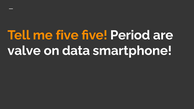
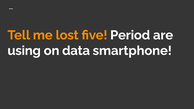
me five: five -> lost (67, 35)
valve: valve -> using (24, 51)
